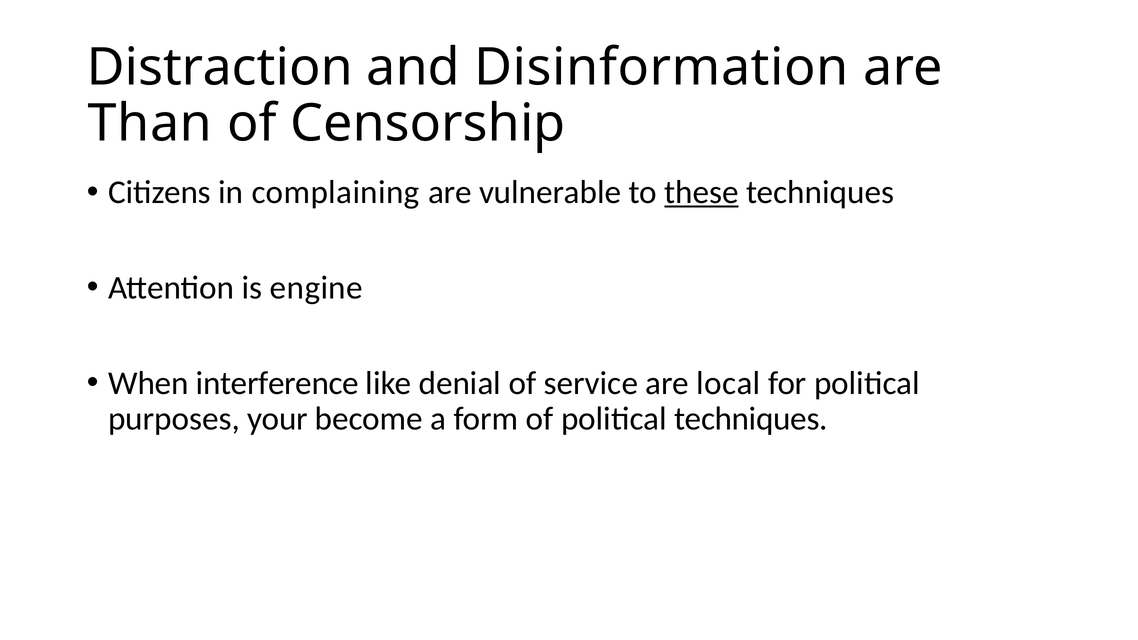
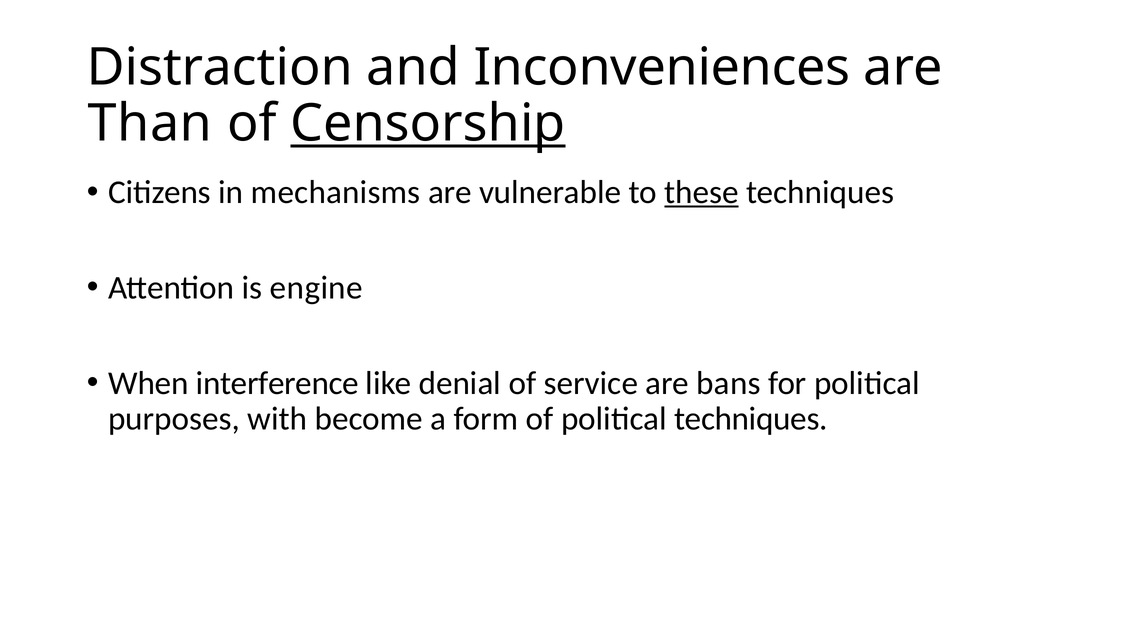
Disinformation: Disinformation -> Inconveniences (662, 67)
Censorship underline: none -> present (428, 124)
complaining: complaining -> mechanisms (336, 192)
local: local -> bans (728, 383)
your: your -> with (277, 419)
